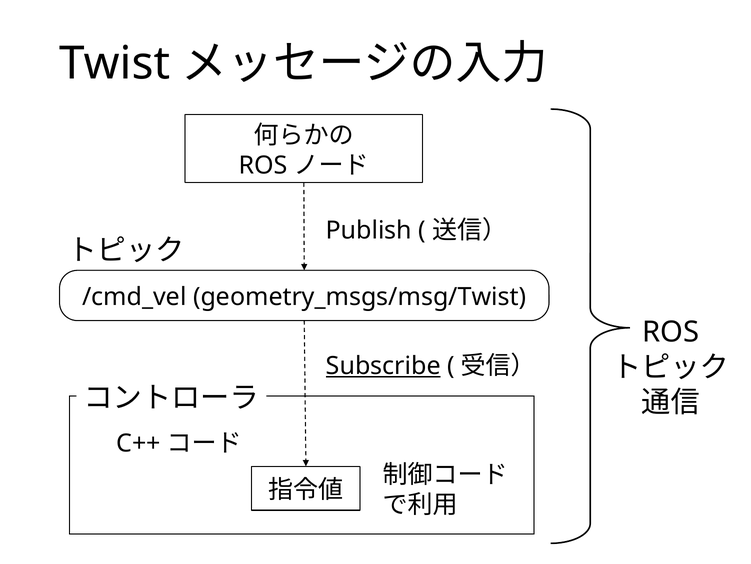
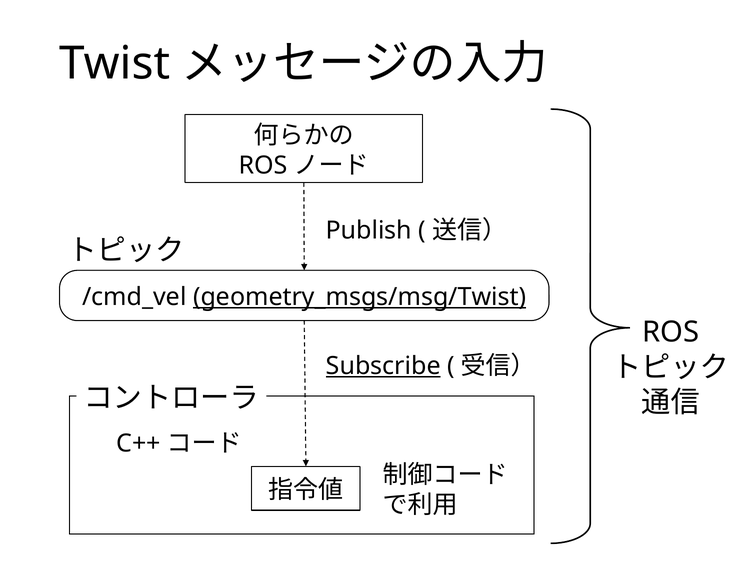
geometry_msgs/msg/Twist underline: none -> present (360, 297)
